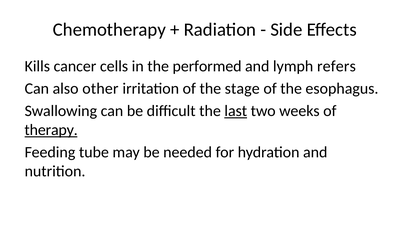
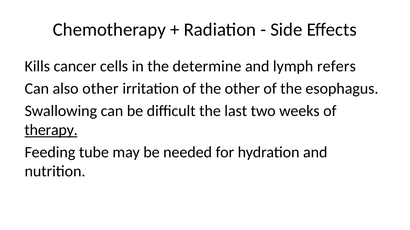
performed: performed -> determine (207, 67)
the stage: stage -> other (242, 89)
last underline: present -> none (236, 111)
